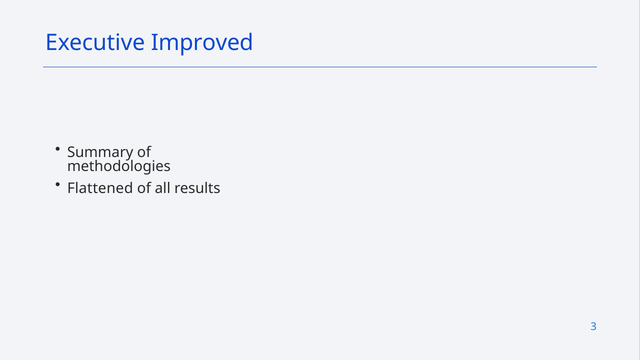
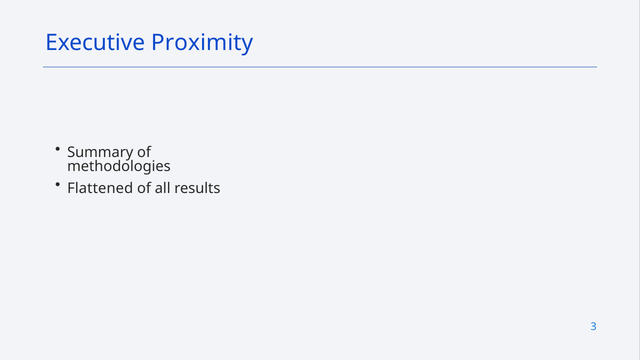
Improved: Improved -> Proximity (202, 43)
